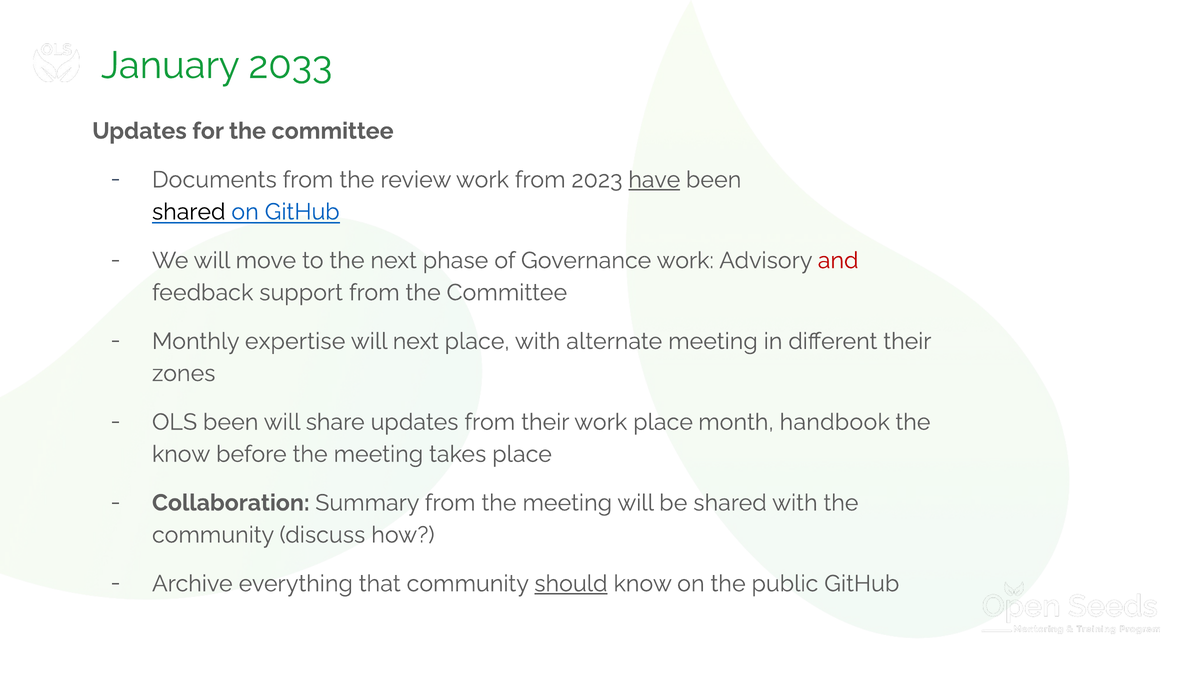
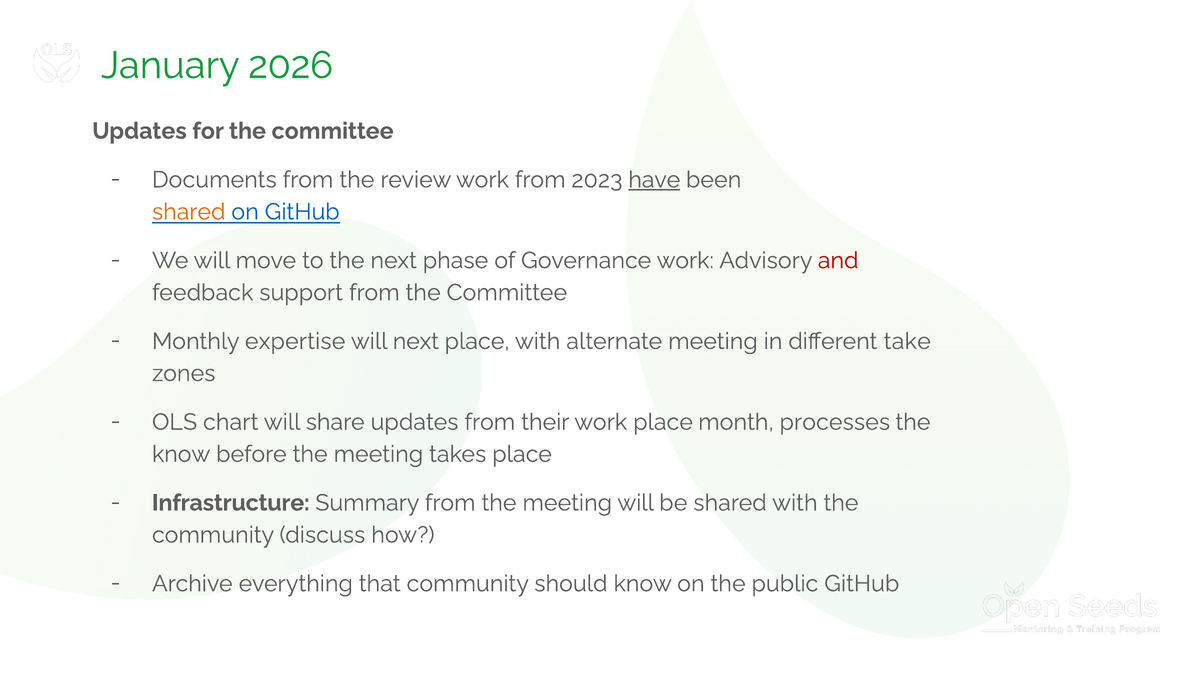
2033: 2033 -> 2026 (291, 65)
shared colour: black -> orange (189, 212)
different their: their -> take (907, 341)
OLS been: been -> chart (231, 422)
handbook: handbook -> processes (835, 422)
Collaboration: Collaboration -> Infrastructure (231, 503)
should underline: present -> none (571, 583)
